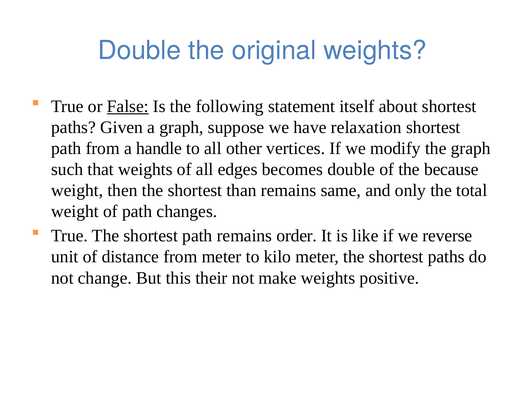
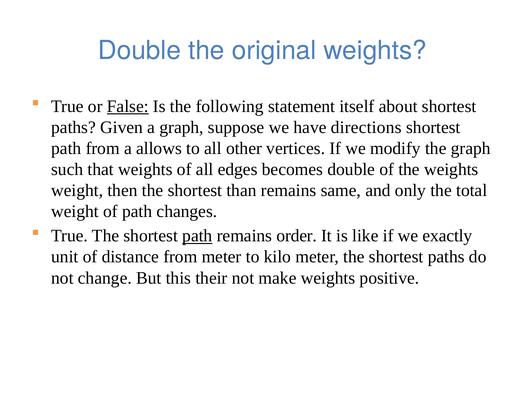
relaxation: relaxation -> directions (366, 127)
handle: handle -> allows (159, 148)
the because: because -> weights (451, 169)
path underline: none -> present (197, 236)
reverse: reverse -> exactly (447, 236)
